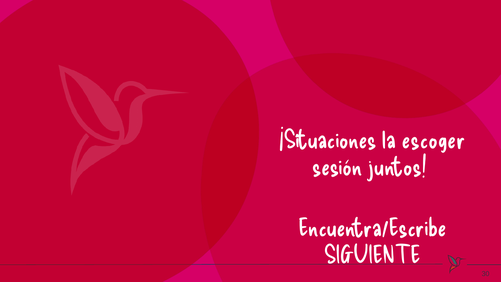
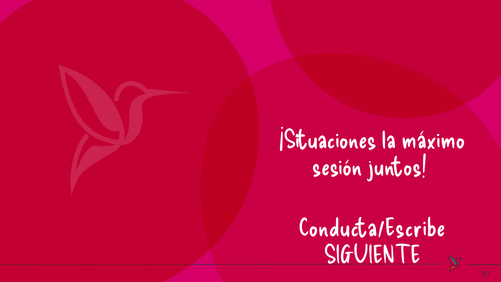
escoger: escoger -> máximo (433, 140)
Encuentra/Escribe: Encuentra/Escribe -> Conducta/Escribe (372, 228)
